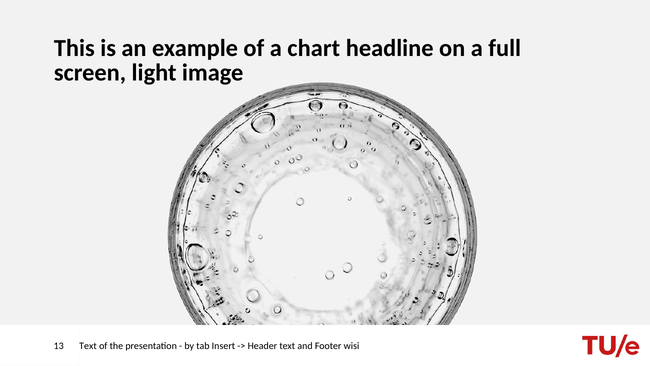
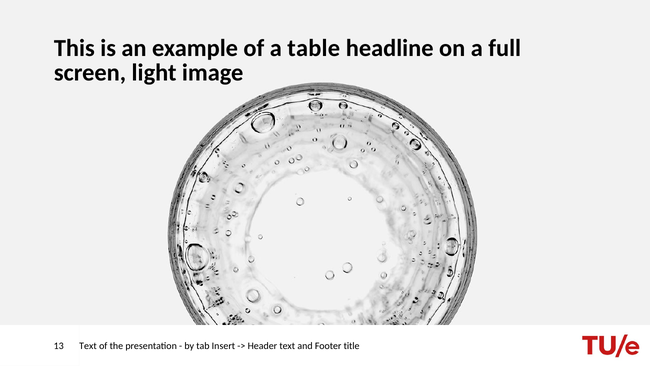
chart: chart -> table (314, 48)
wisi: wisi -> title (352, 346)
